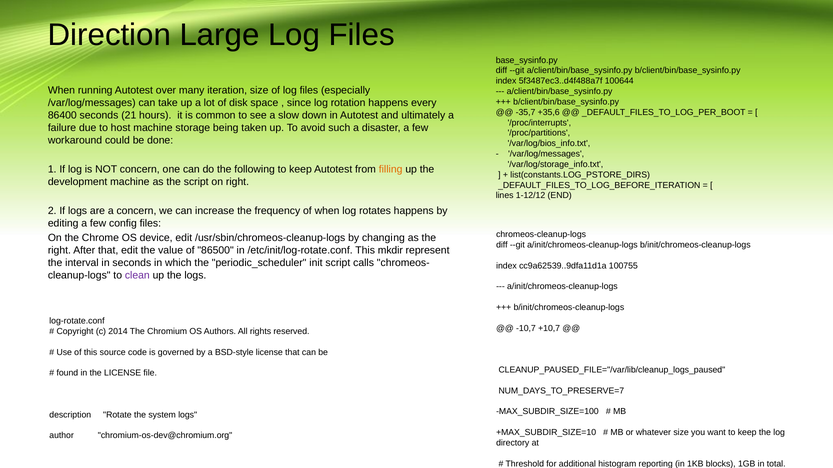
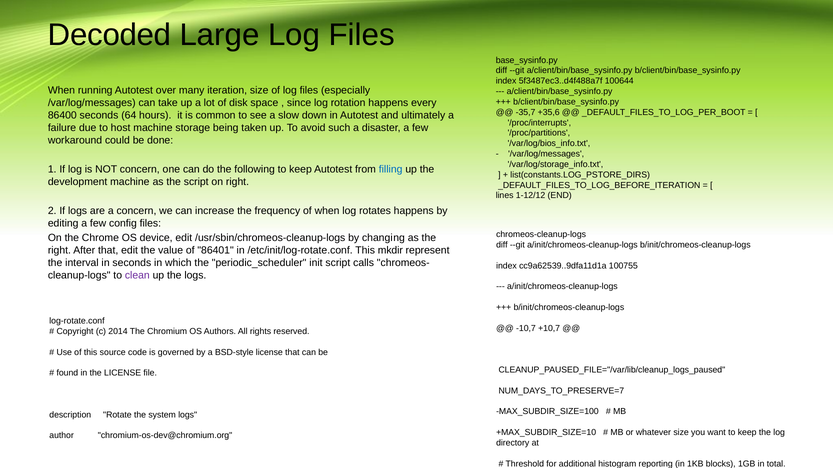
Direction: Direction -> Decoded (109, 35)
21: 21 -> 64 (129, 115)
filling colour: orange -> blue (391, 170)
86500: 86500 -> 86401 (216, 251)
